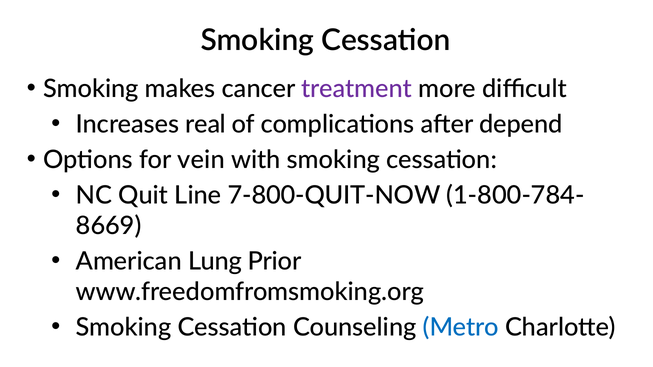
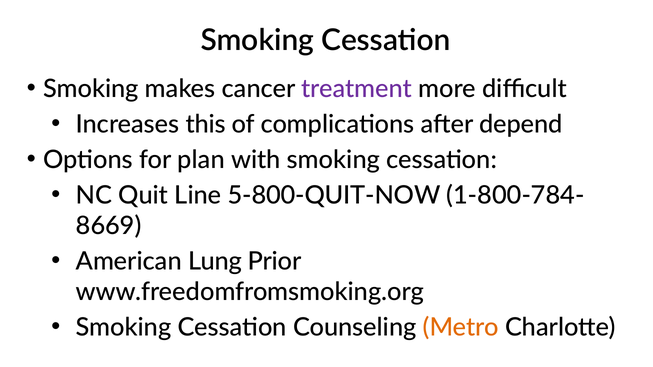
real: real -> this (206, 124)
vein: vein -> plan (201, 160)
7-800-QUIT-NOW: 7-800-QUIT-NOW -> 5-800-QUIT-NOW (334, 196)
Metro colour: blue -> orange (461, 328)
